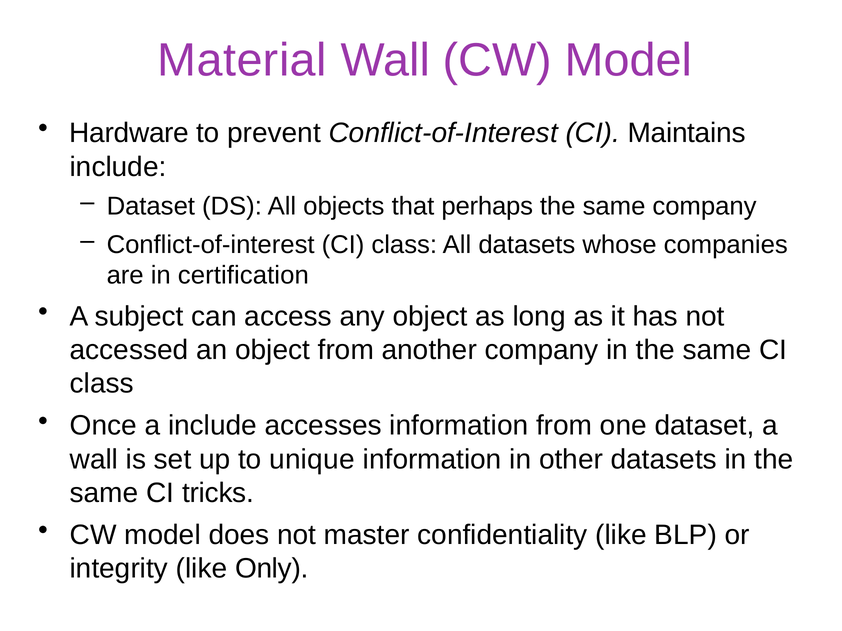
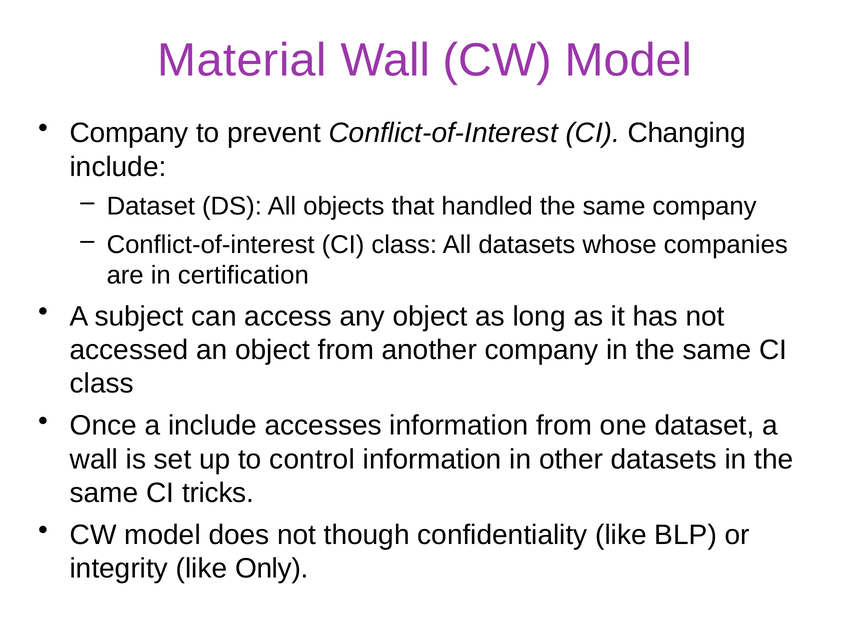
Hardware: Hardware -> Company (129, 133)
Maintains: Maintains -> Changing (687, 133)
perhaps: perhaps -> handled (487, 206)
unique: unique -> control (312, 460)
master: master -> though (367, 535)
